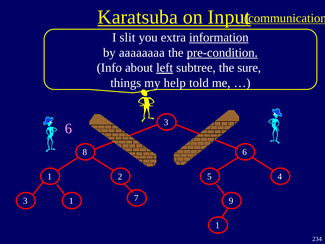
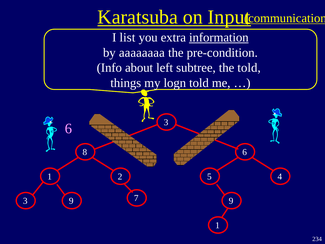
slit: slit -> list (127, 37)
pre-condition underline: present -> none (222, 53)
left underline: present -> none (165, 68)
the sure: sure -> told (249, 68)
help: help -> logn (175, 83)
3 1: 1 -> 9 (71, 201)
